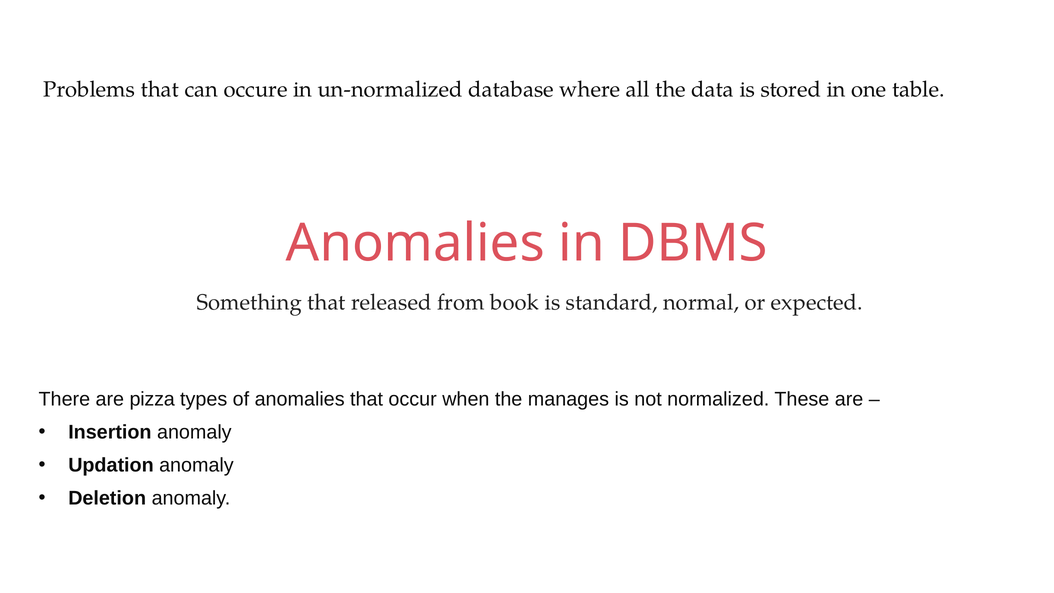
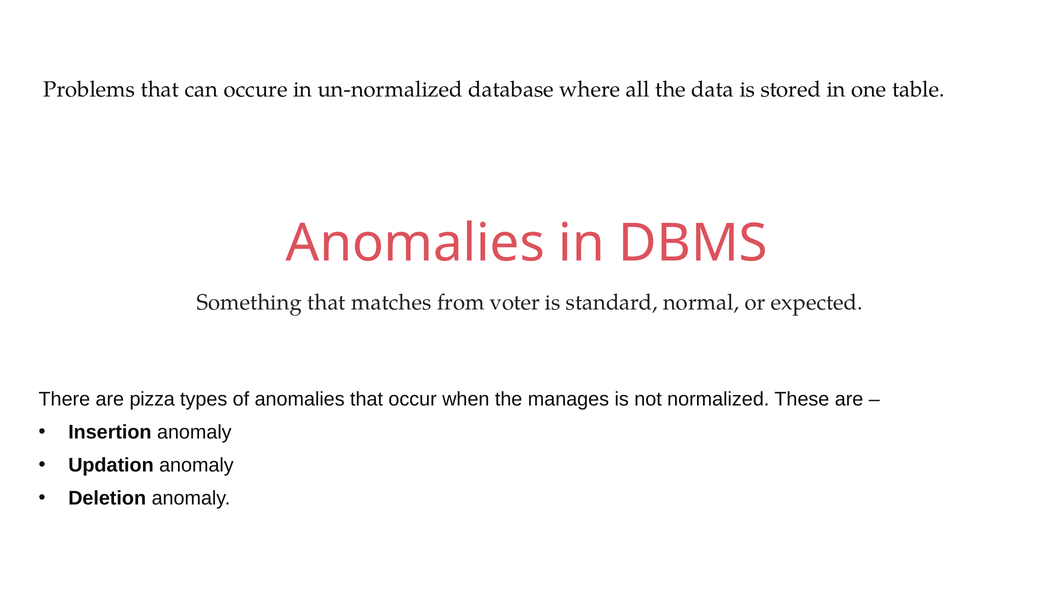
released: released -> matches (391, 303)
book: book -> voter (515, 303)
